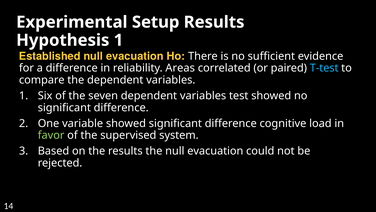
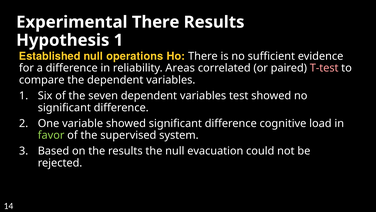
Experimental Setup: Setup -> There (156, 22)
Established null evacuation: evacuation -> operations (135, 56)
T-test colour: light blue -> pink (324, 68)
